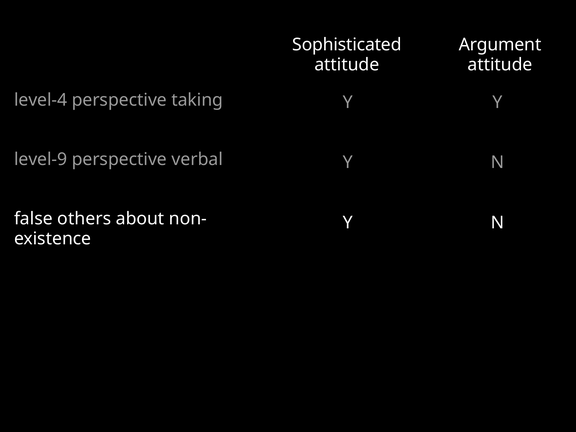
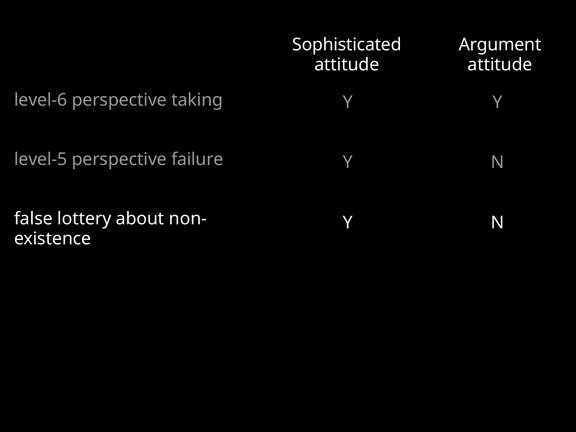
level-4: level-4 -> level-6 (41, 100)
level-9: level-9 -> level-5 (41, 159)
verbal: verbal -> failure (197, 159)
others: others -> lottery (84, 219)
